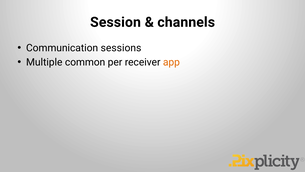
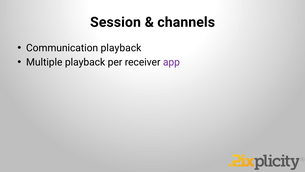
Communication sessions: sessions -> playback (121, 48)
Multiple common: common -> playback (85, 62)
app colour: orange -> purple (171, 62)
